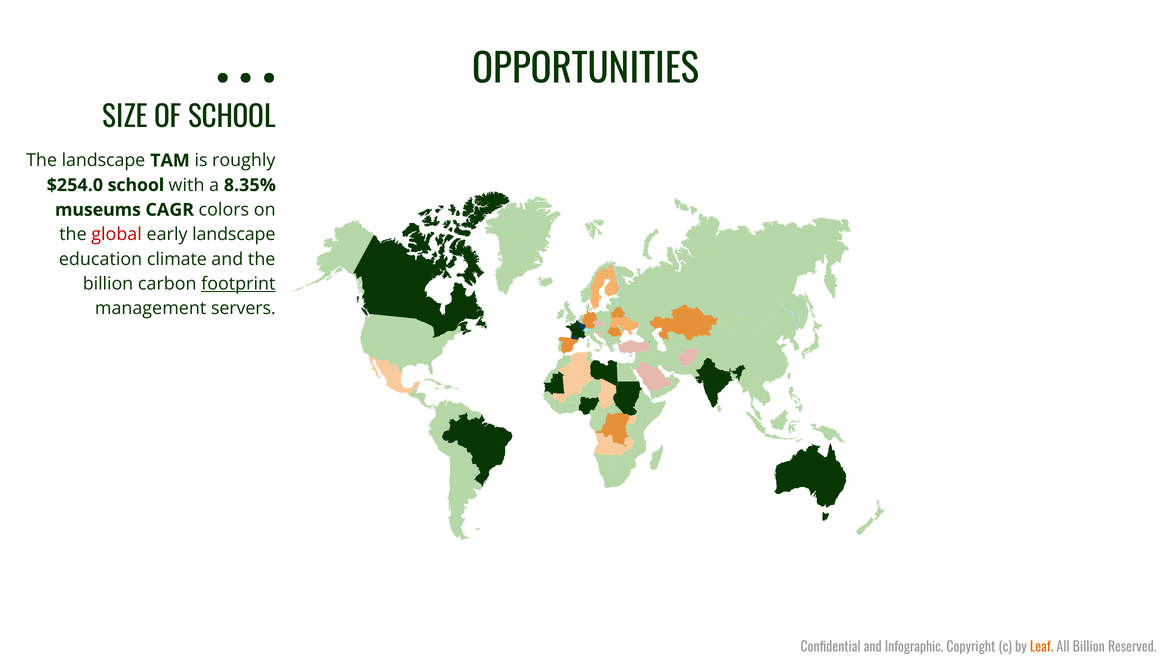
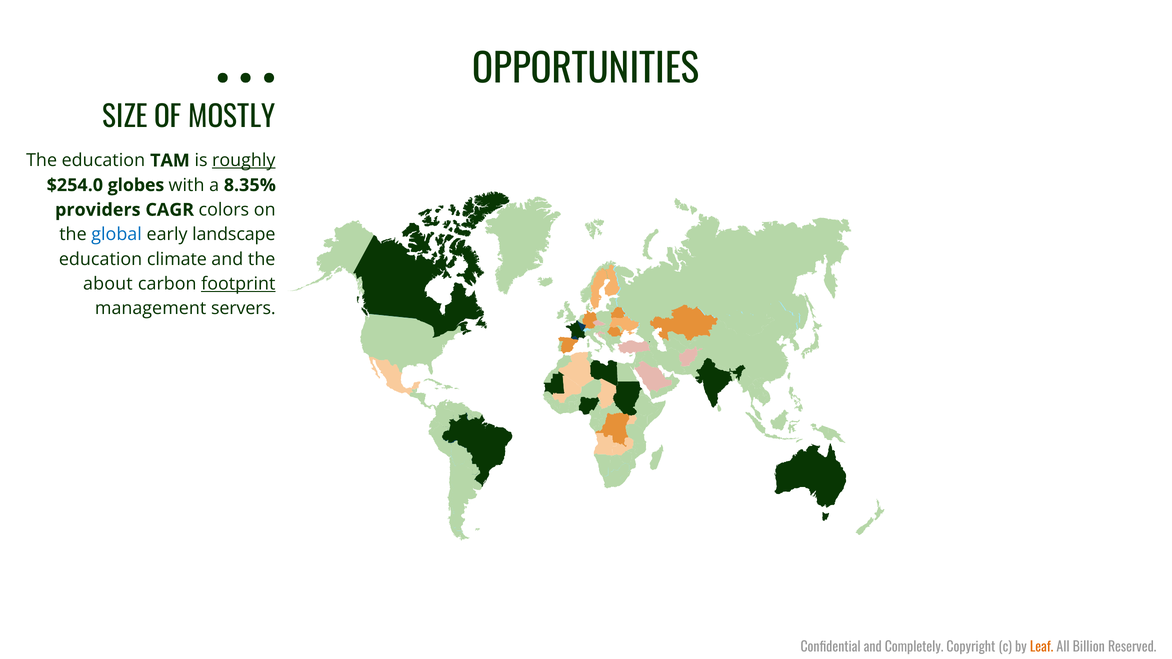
OF SCHOOL: SCHOOL -> MOSTLY (232, 118)
The landscape: landscape -> education (103, 161)
roughly underline: none -> present (244, 161)
$254.0 school: school -> globes (136, 185)
museums: museums -> providers (98, 210)
global colour: red -> blue (117, 235)
billion: billion -> about (108, 284)
Infographic: Infographic -> Completely (914, 647)
